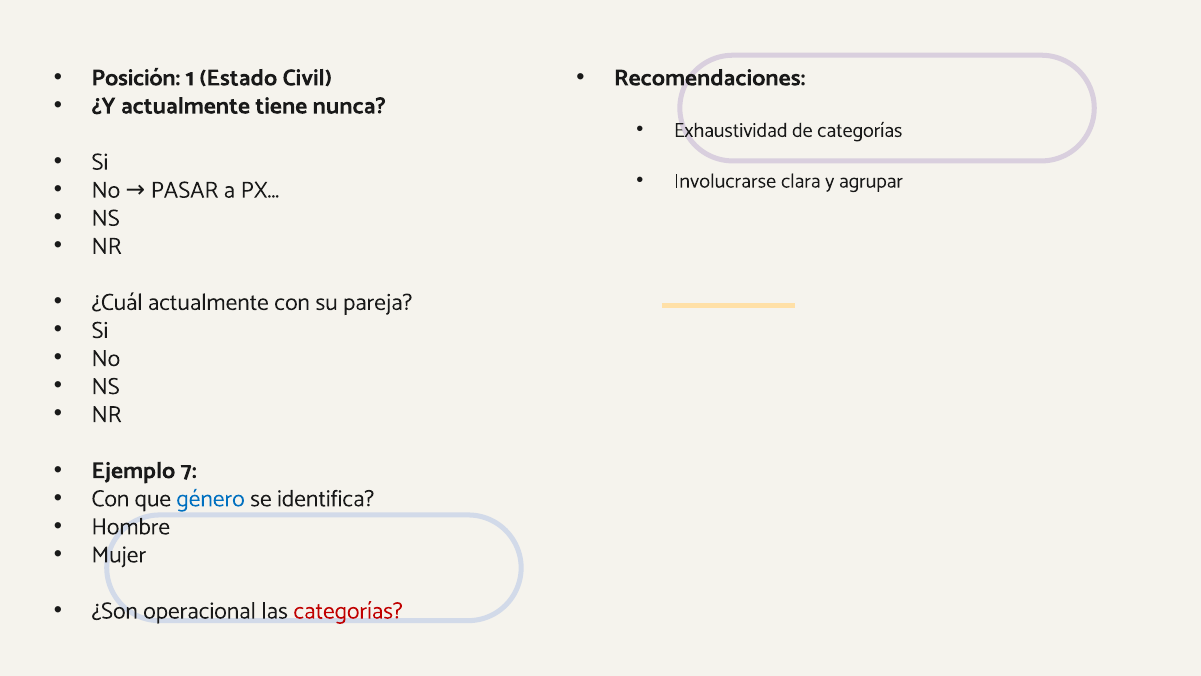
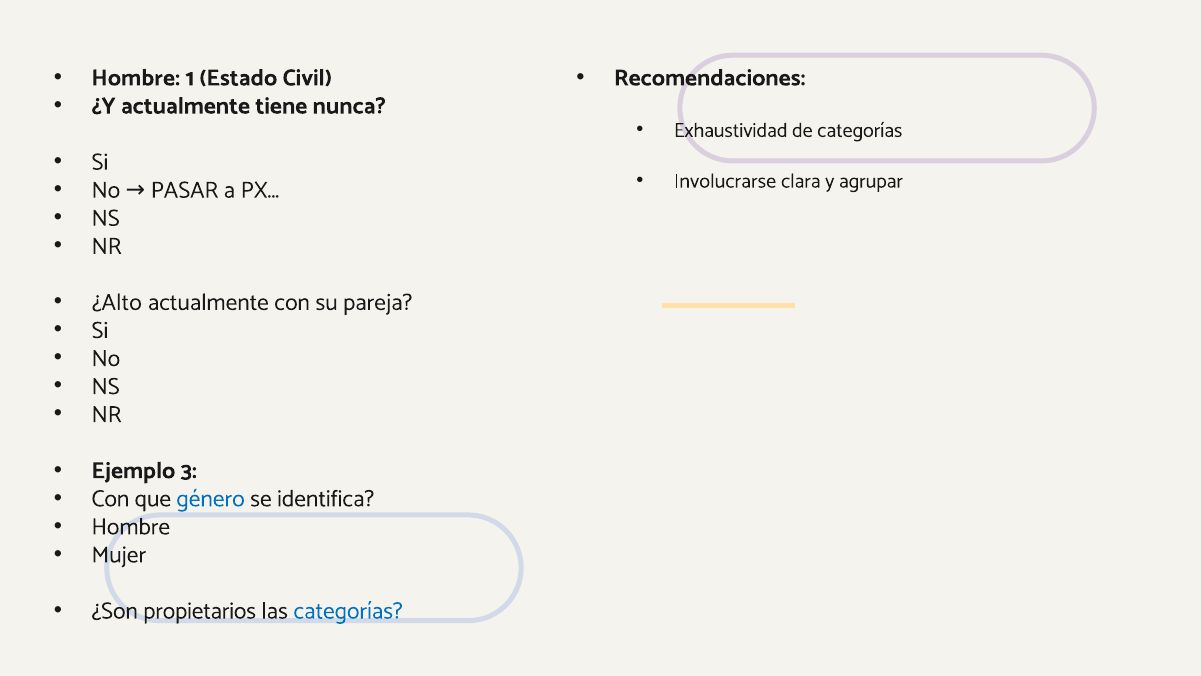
Posición: Posición -> Hombre (136, 78)
¿Cuál: ¿Cuál -> ¿Alto (117, 302)
7: 7 -> 3 (189, 470)
operacional: operacional -> propietarios (200, 610)
categorías colour: red -> blue (348, 610)
